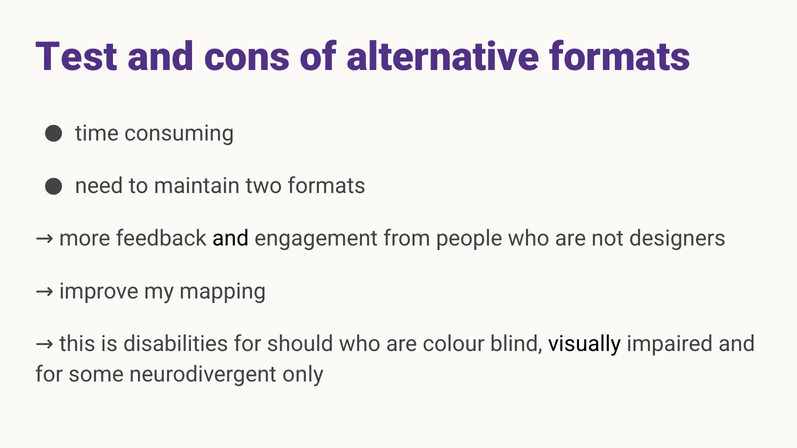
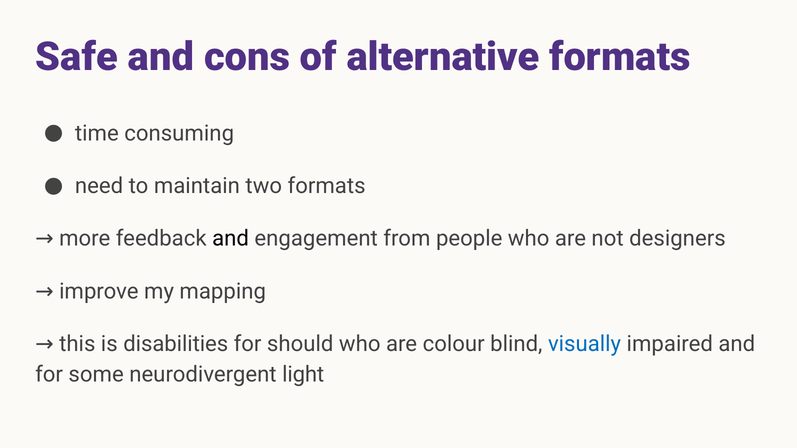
Test: Test -> Safe (77, 57)
visually colour: black -> blue (585, 344)
only: only -> light (303, 375)
